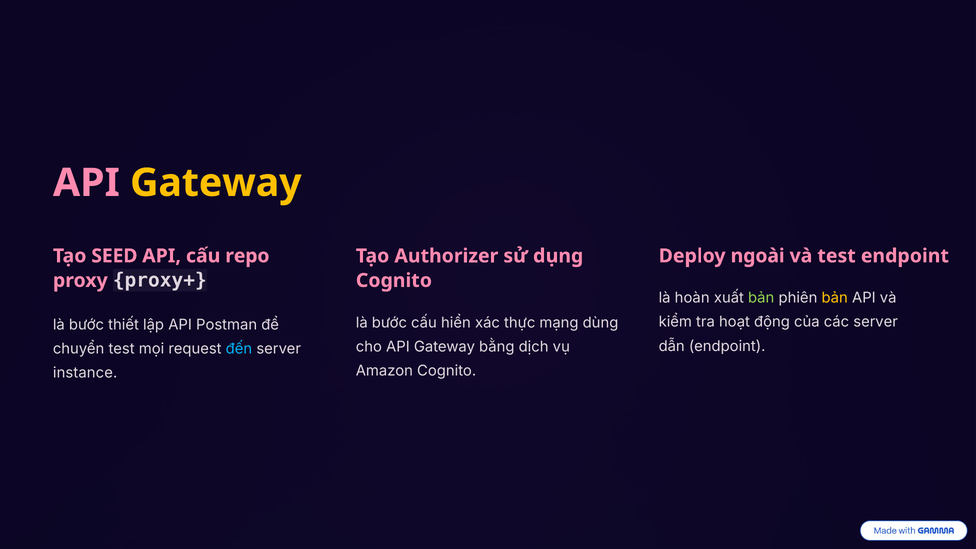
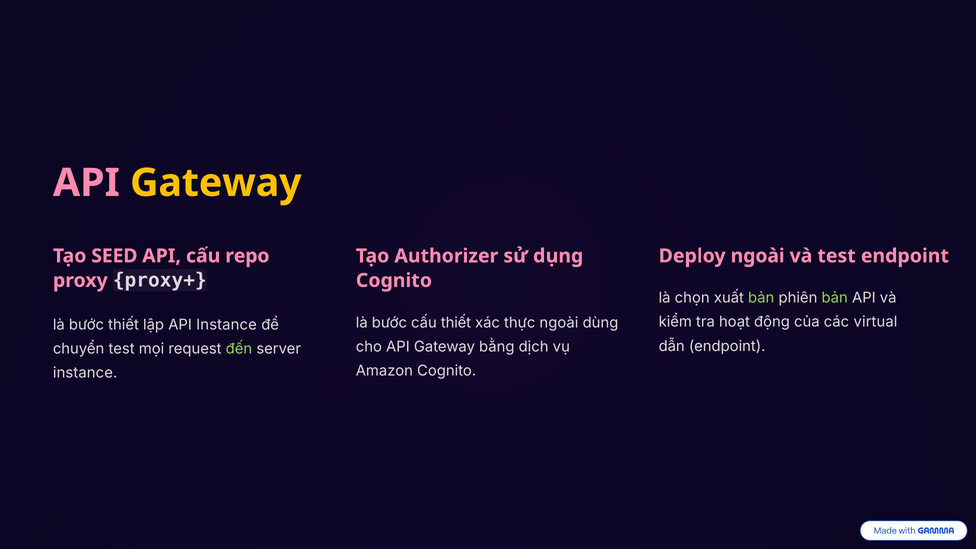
hoàn: hoàn -> chọn (692, 298)
bản colour: yellow -> light green (835, 298)
các server: server -> virtual (876, 322)
cấu hiển: hiển -> thiết (456, 323)
thực mạng: mạng -> ngoài (559, 323)
API Postman: Postman -> Instance (227, 325)
đến colour: light blue -> light green (239, 349)
